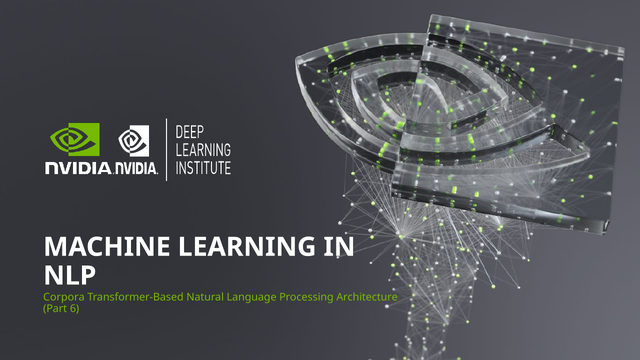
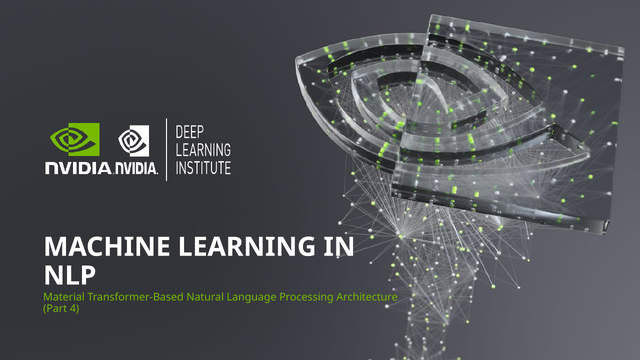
Corpora: Corpora -> Material (64, 297)
6: 6 -> 4 (75, 309)
